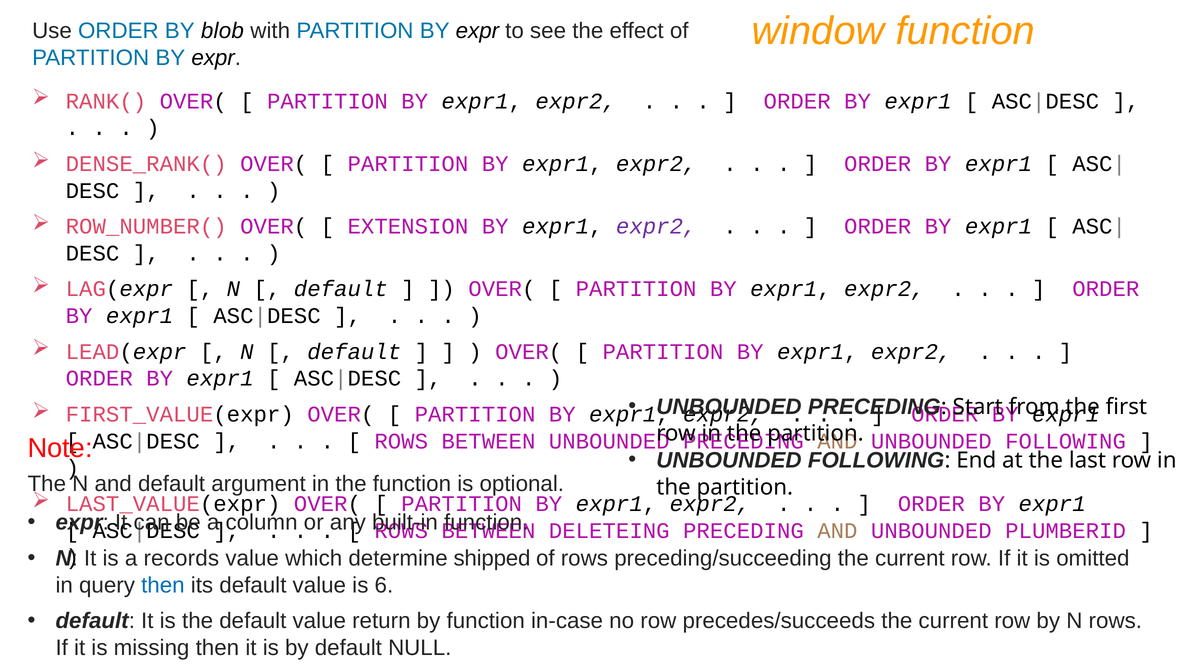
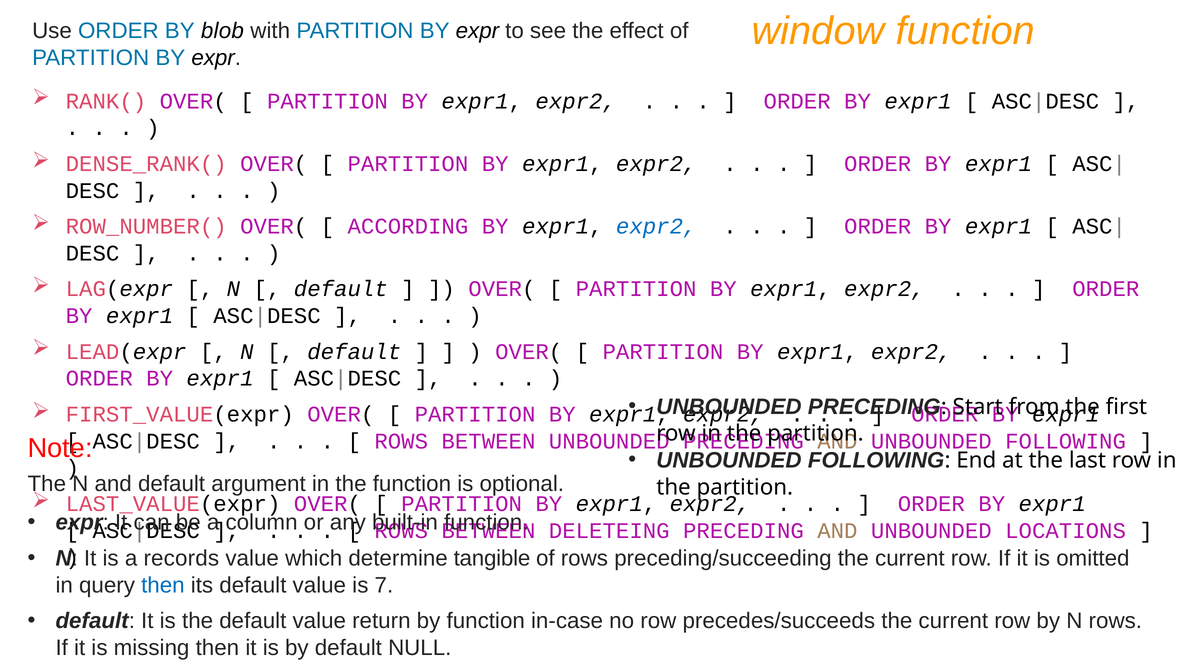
EXTENSION: EXTENSION -> ACCORDING (408, 226)
expr2 colour: purple -> blue (656, 226)
PLUMBERID: PLUMBERID -> LOCATIONS (1066, 531)
shipped: shipped -> tangible (492, 558)
6: 6 -> 7 (384, 585)
